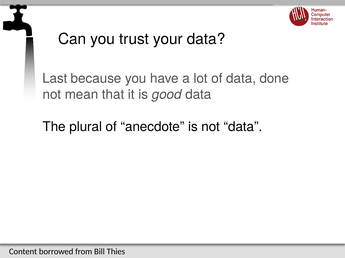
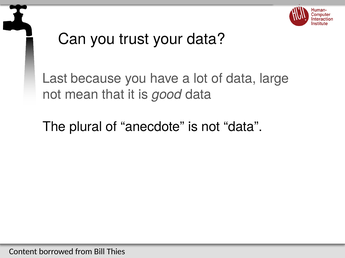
done: done -> large (274, 79)
